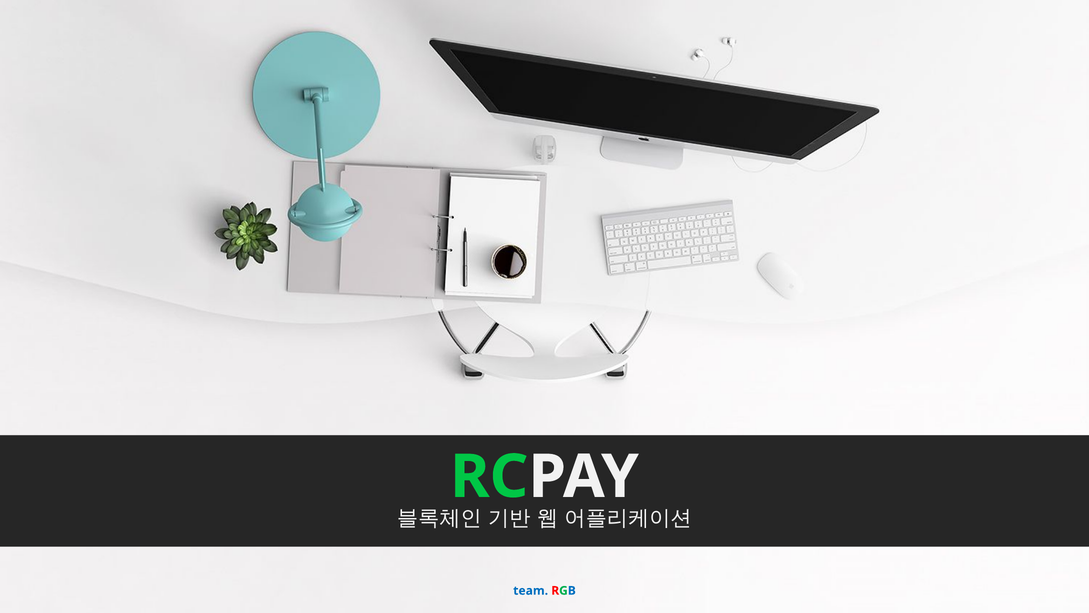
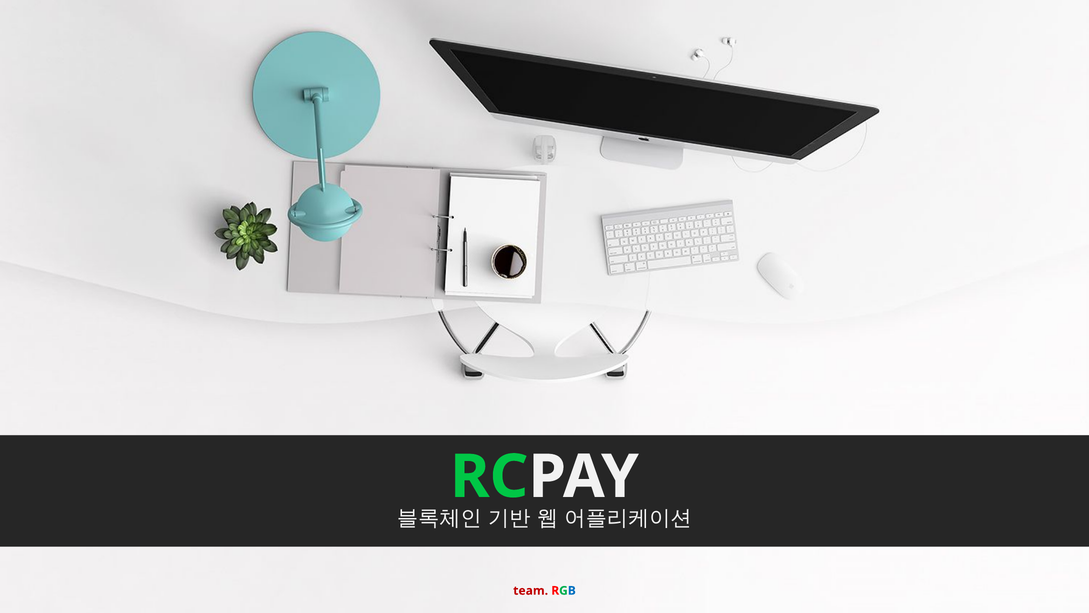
team colour: blue -> red (531, 590)
